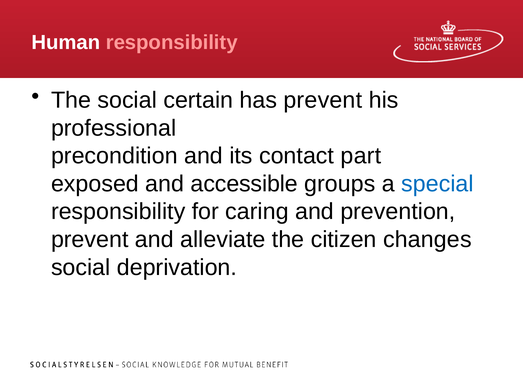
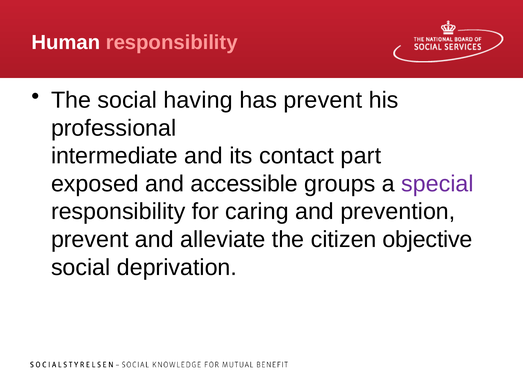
certain: certain -> having (198, 100)
precondition: precondition -> intermediate (114, 156)
special colour: blue -> purple (437, 184)
changes: changes -> objective (428, 240)
